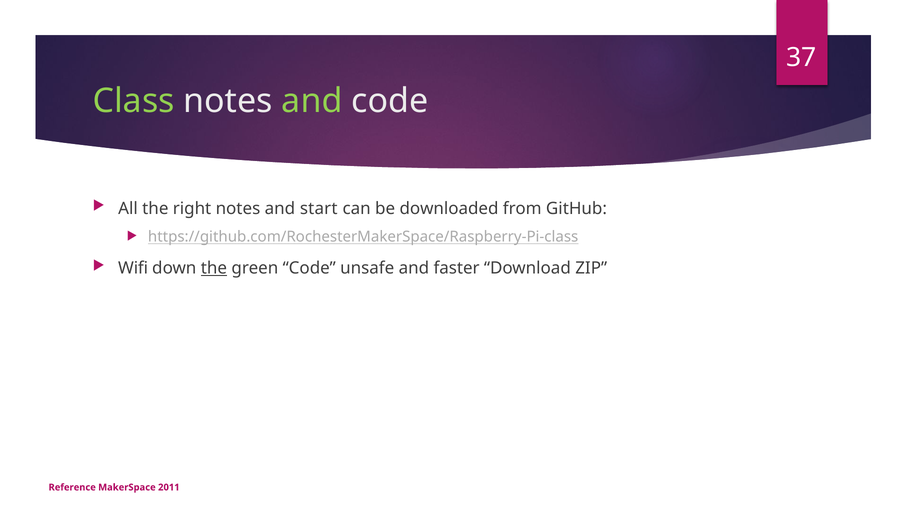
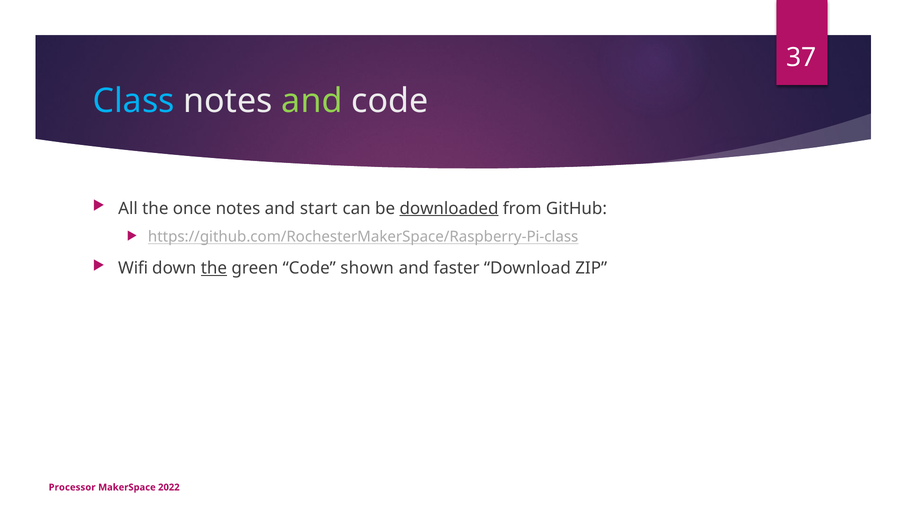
Class colour: light green -> light blue (134, 101)
right: right -> once (192, 208)
downloaded underline: none -> present (449, 208)
unsafe: unsafe -> shown (367, 268)
Reference: Reference -> Processor (72, 487)
2011: 2011 -> 2022 (169, 487)
